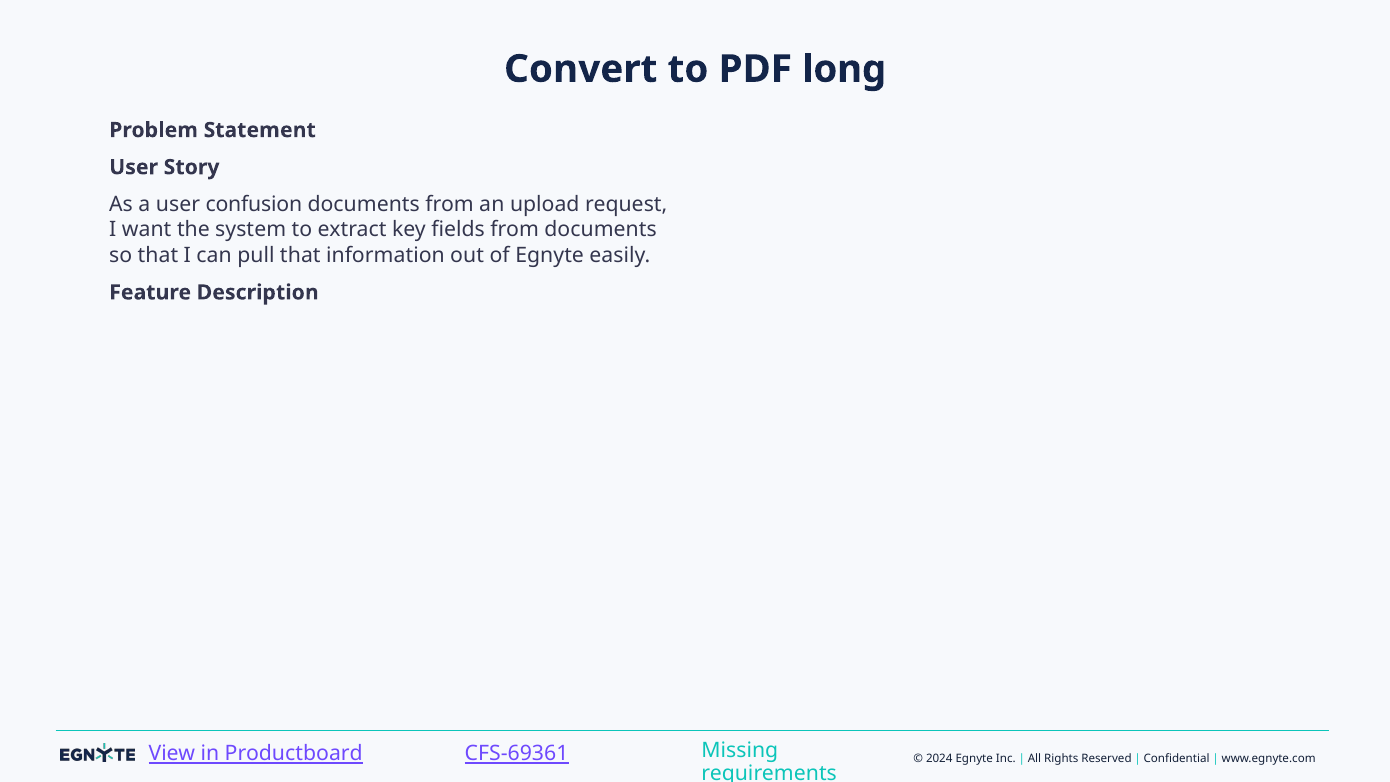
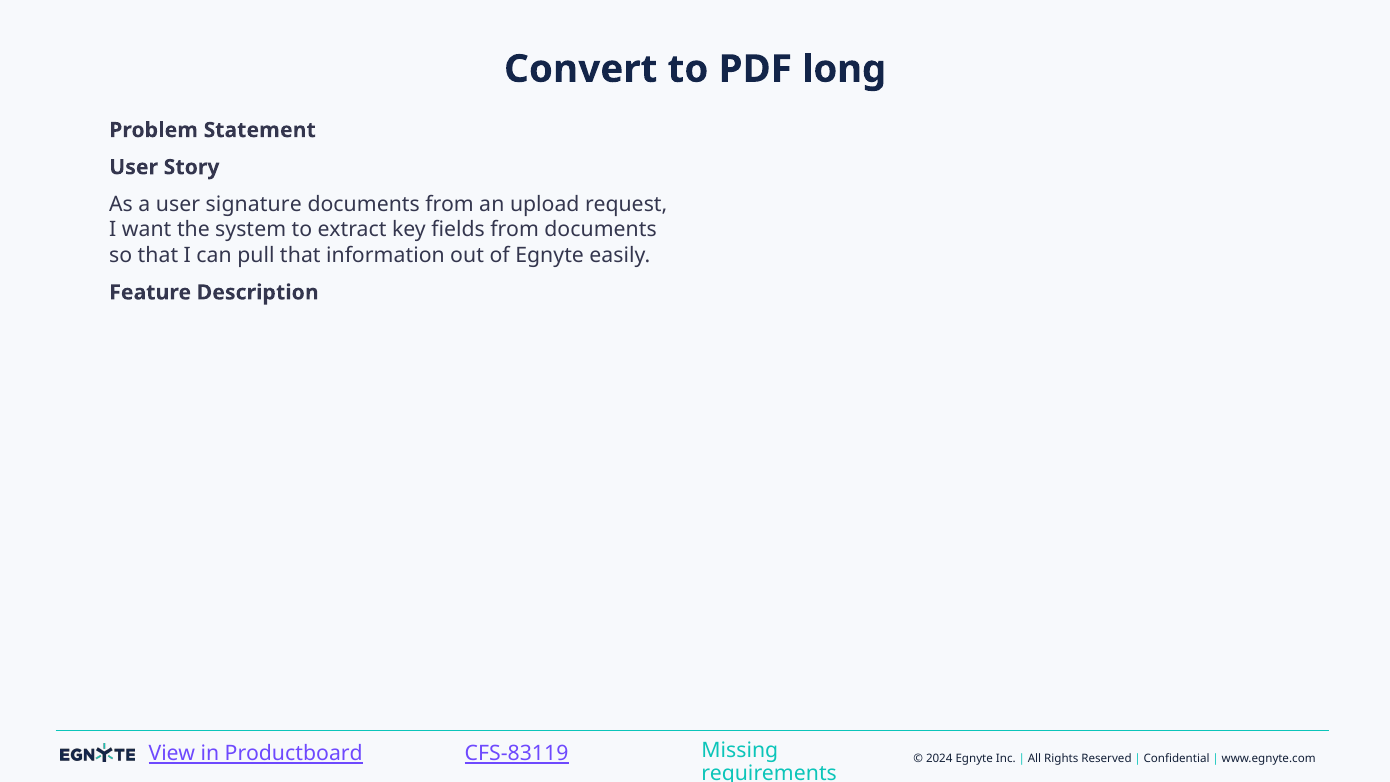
confusion: confusion -> signature (254, 204)
CFS-69361: CFS-69361 -> CFS-83119 (517, 753)
